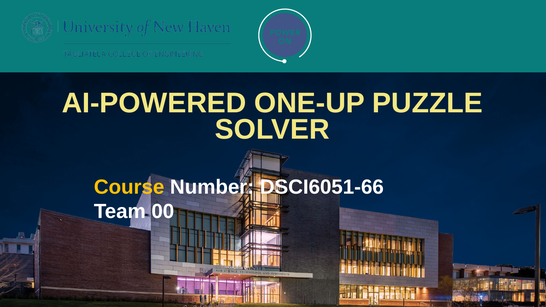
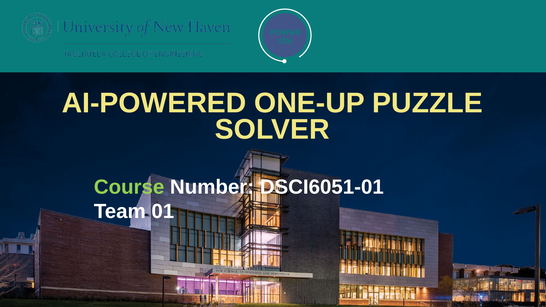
Course colour: yellow -> light green (129, 187)
DSCI6051-66: DSCI6051-66 -> DSCI6051-01 (322, 187)
00: 00 -> 01 (163, 212)
